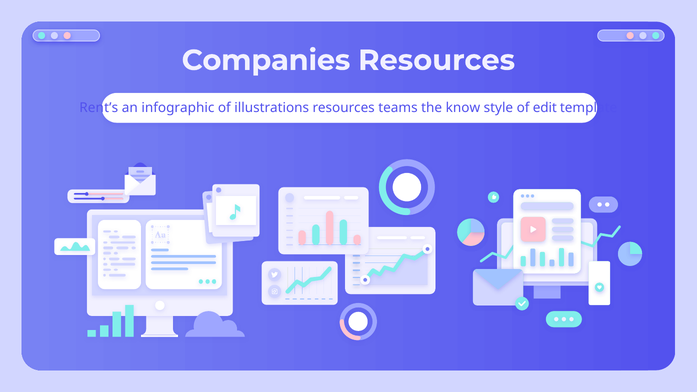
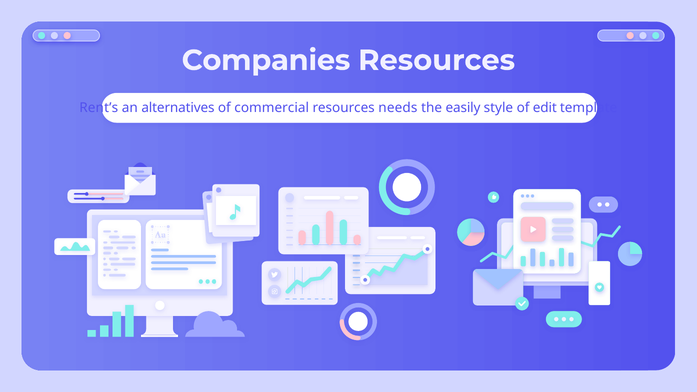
infographic: infographic -> alternatives (178, 108)
illustrations: illustrations -> commercial (272, 108)
teams: teams -> needs (398, 108)
know: know -> easily (463, 108)
